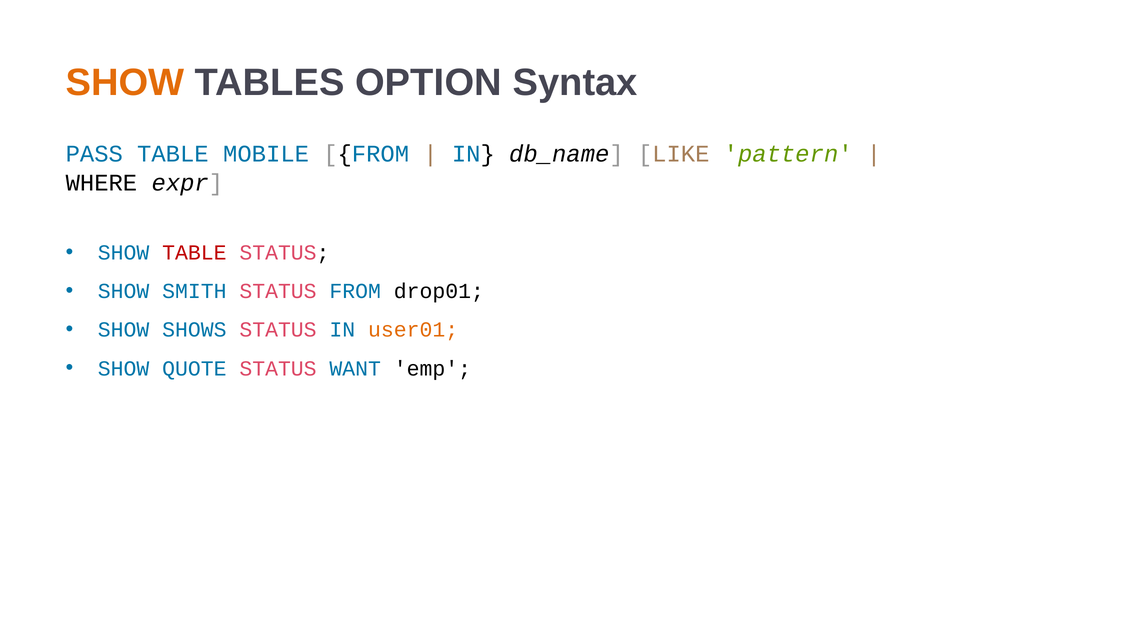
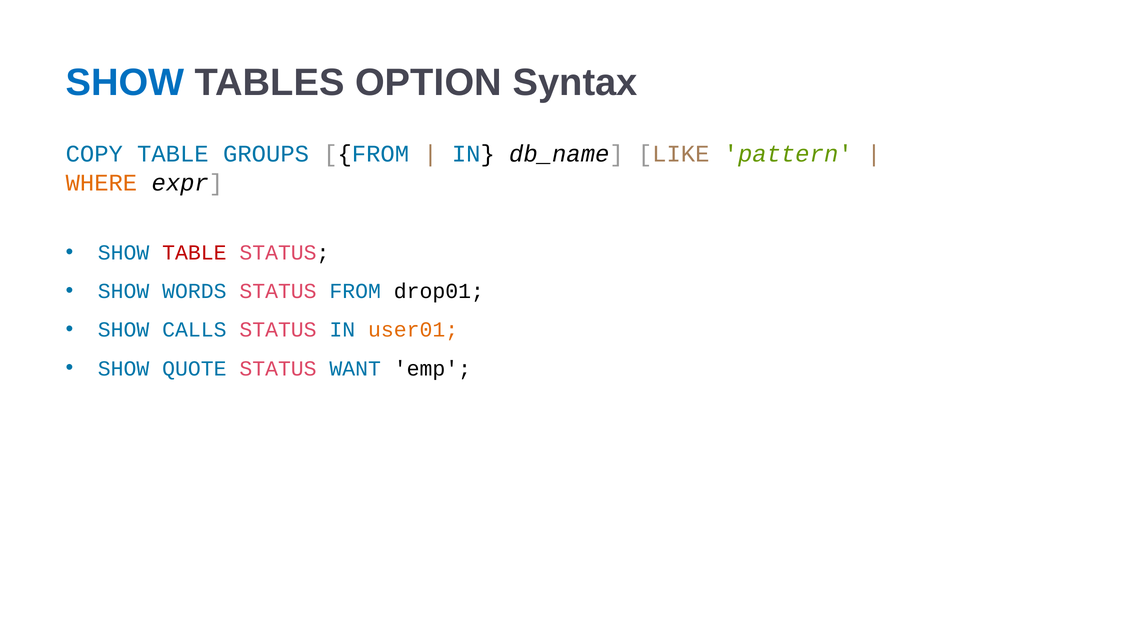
SHOW colour: orange -> blue (125, 83)
PASS: PASS -> COPY (94, 154)
MOBILE: MOBILE -> GROUPS (266, 154)
WHERE colour: black -> orange (101, 183)
SMITH: SMITH -> WORDS (194, 292)
SHOWS: SHOWS -> CALLS (194, 330)
